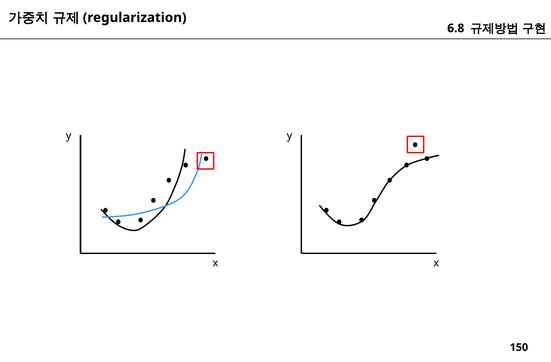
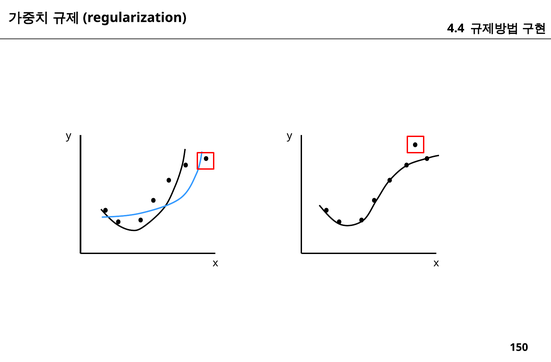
6.8: 6.8 -> 4.4 (456, 28)
